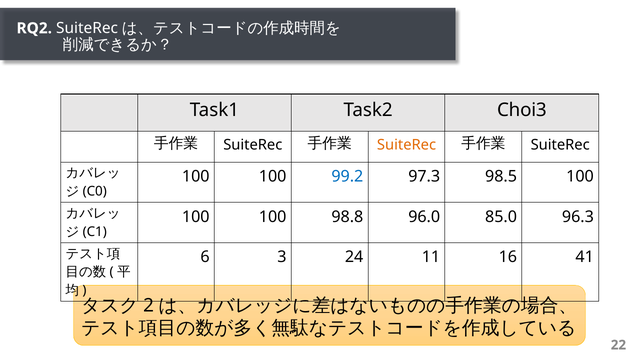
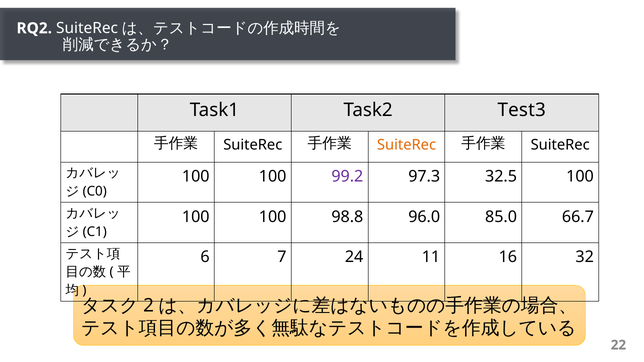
Choi3: Choi3 -> Test3 (522, 110)
99.2 colour: blue -> purple (347, 177)
98.5: 98.5 -> 32.5 (501, 177)
96.3: 96.3 -> 66.7 (578, 217)
3: 3 -> 7 (282, 257)
41: 41 -> 32 (585, 257)
